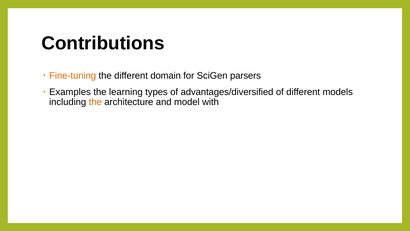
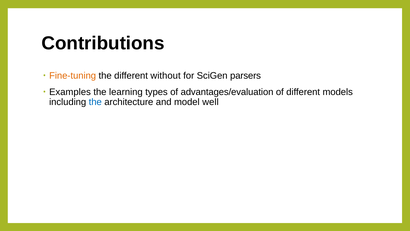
domain: domain -> without (166, 76)
advantages/diversified: advantages/diversified -> advantages/evaluation (227, 92)
the colour: orange -> blue (95, 102)
with: with -> well (210, 102)
